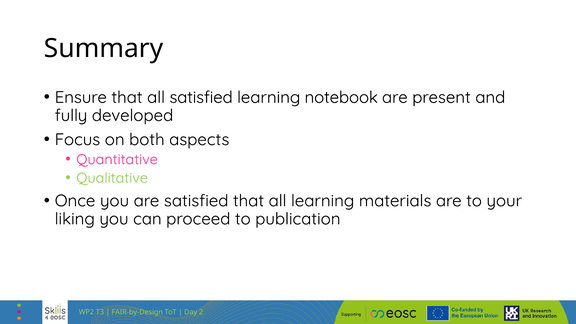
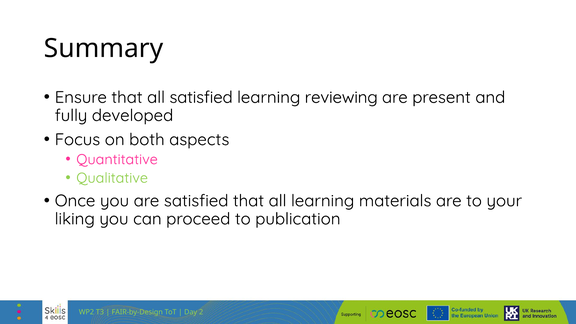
notebook: notebook -> reviewing (341, 97)
